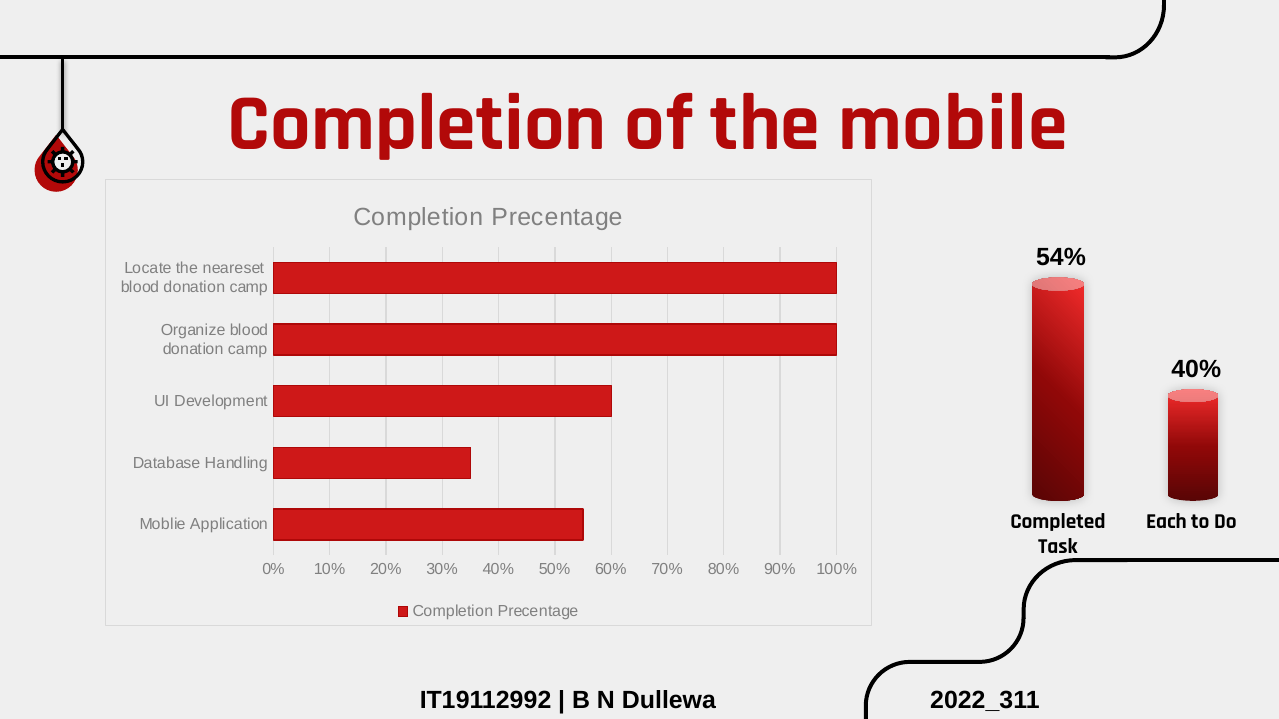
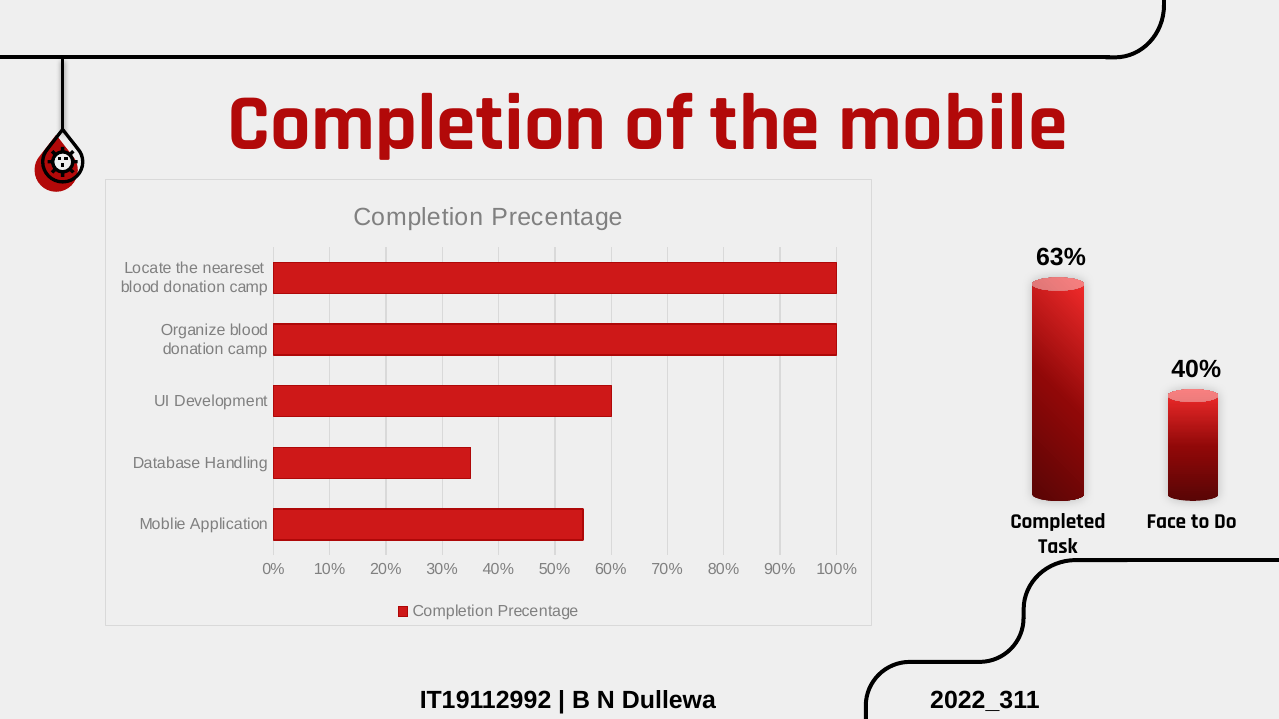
54%: 54% -> 63% (1061, 257)
Each: Each -> Face (1166, 522)
